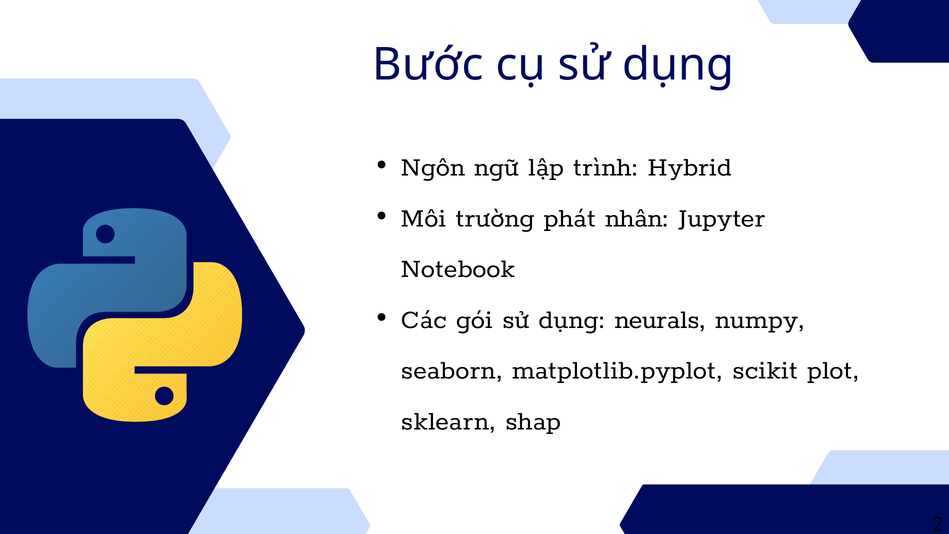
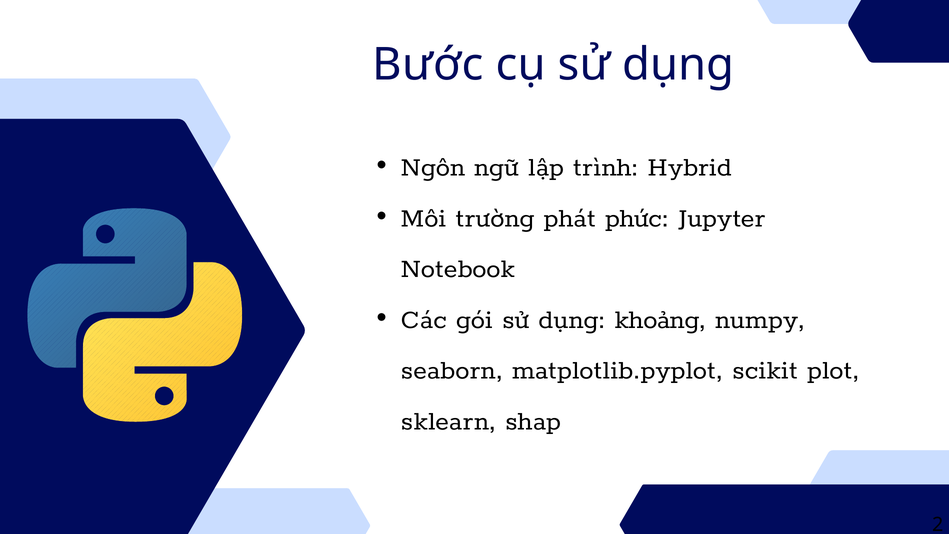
nhân: nhân -> phức (637, 217)
neurals: neurals -> khoảng (660, 319)
